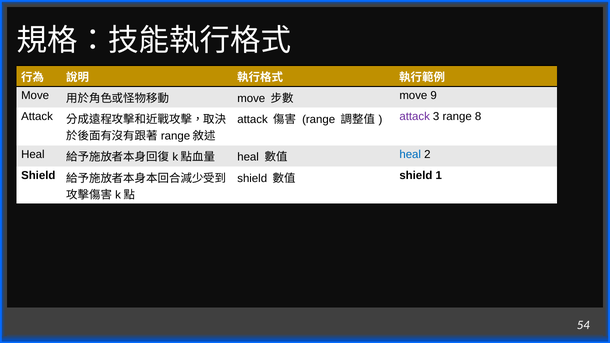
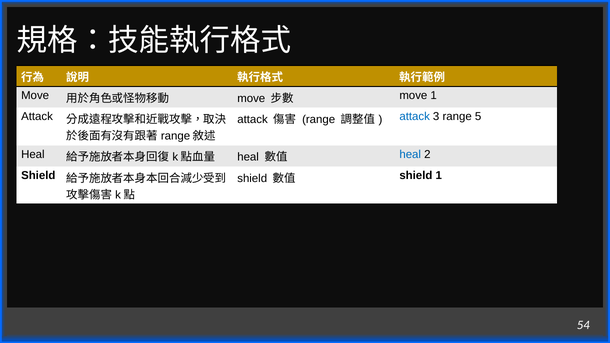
move 9: 9 -> 1 (434, 96)
attack colour: purple -> blue (415, 117)
8: 8 -> 5 (478, 117)
